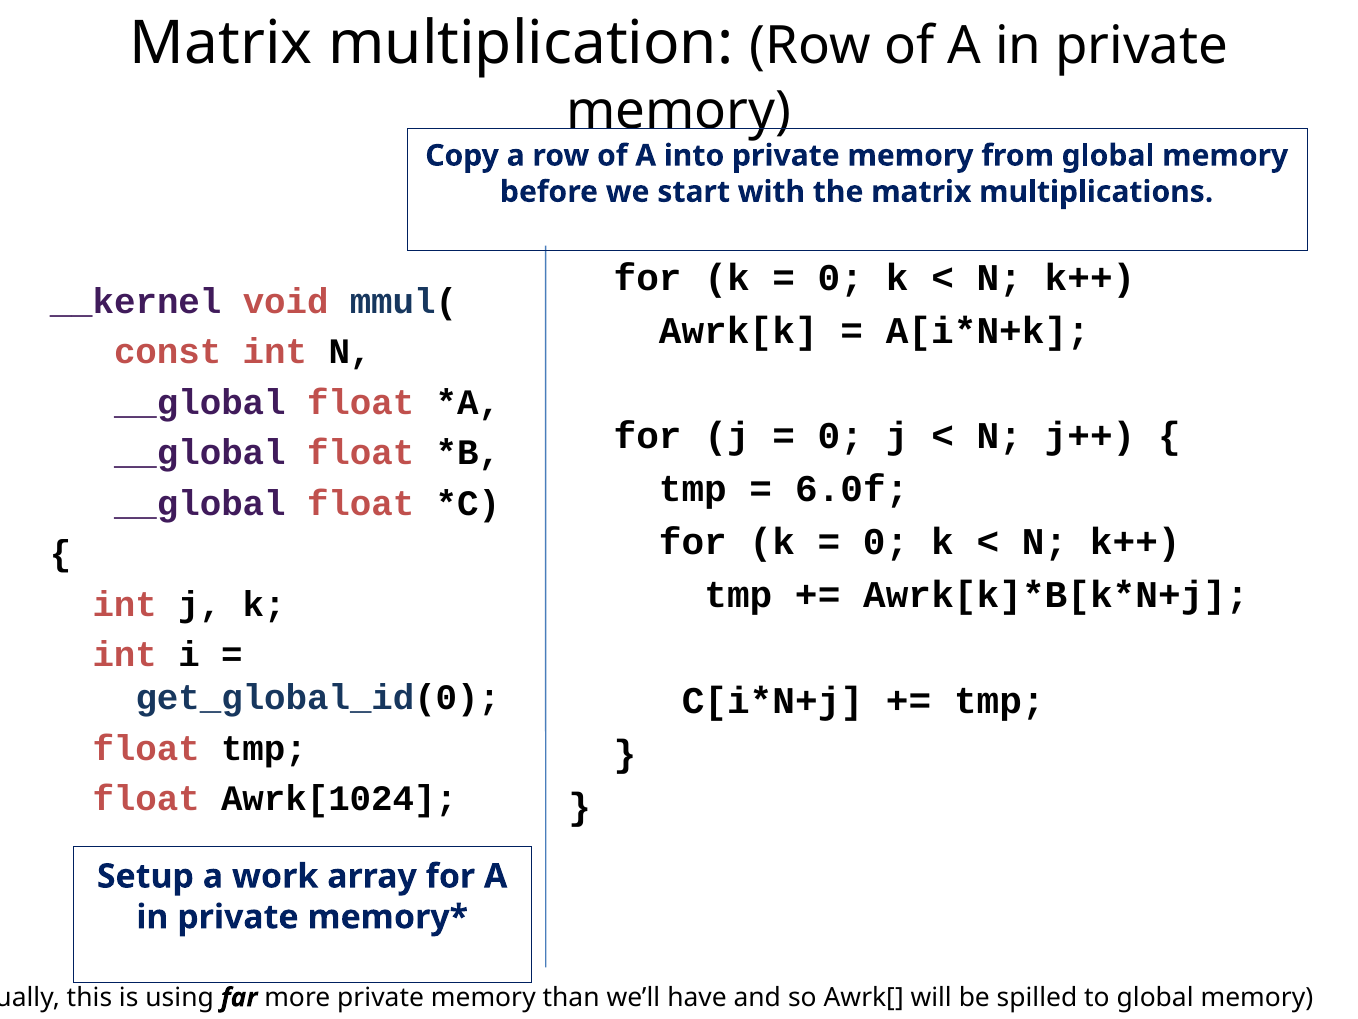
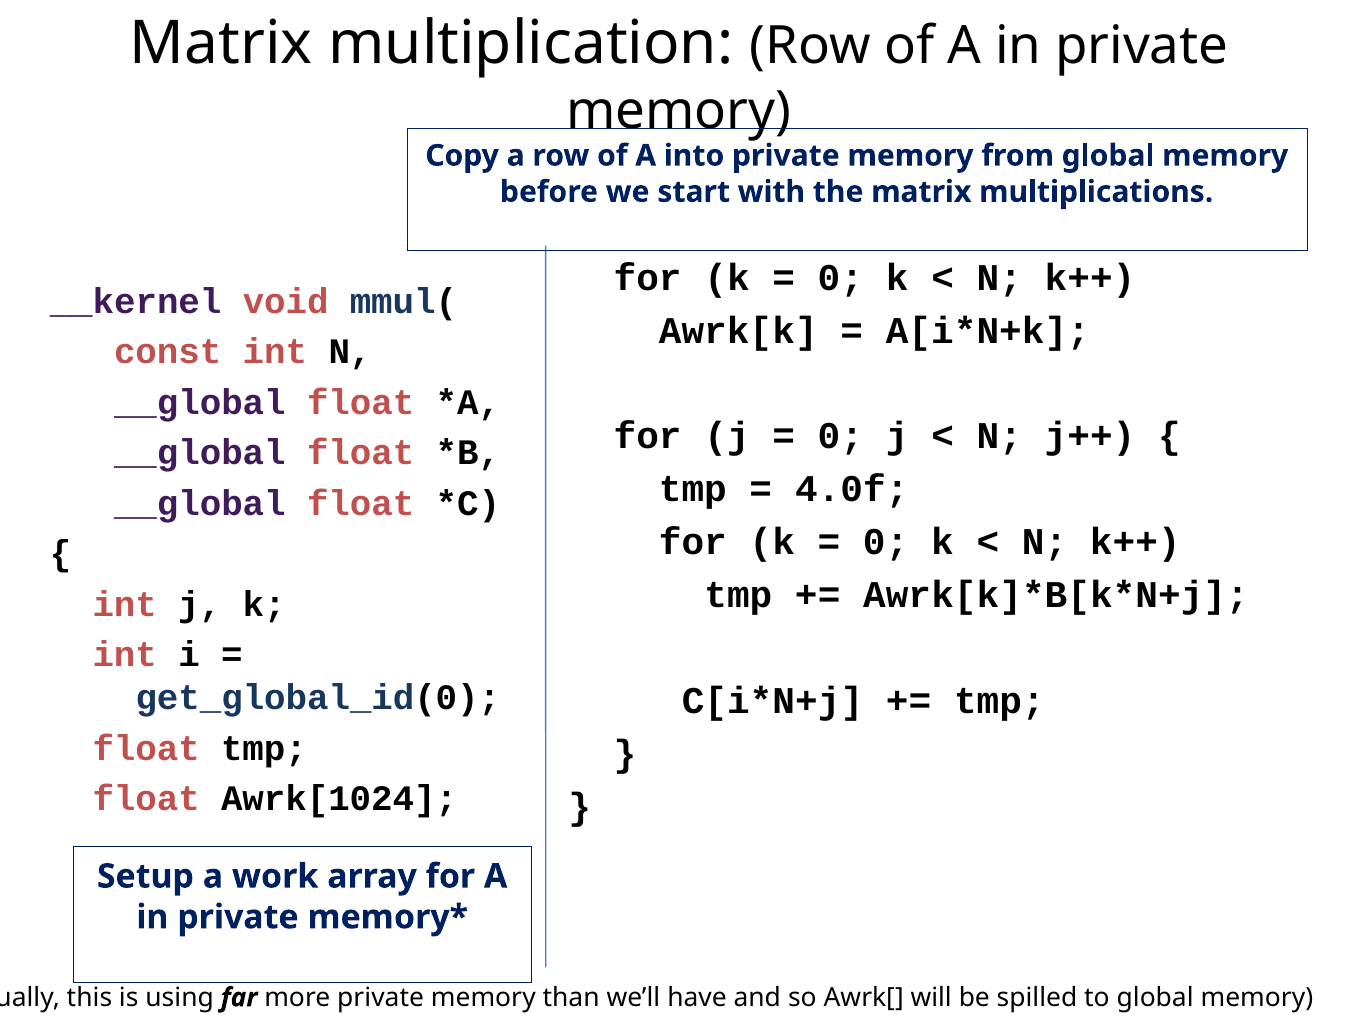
6.0f: 6.0f -> 4.0f (852, 489)
